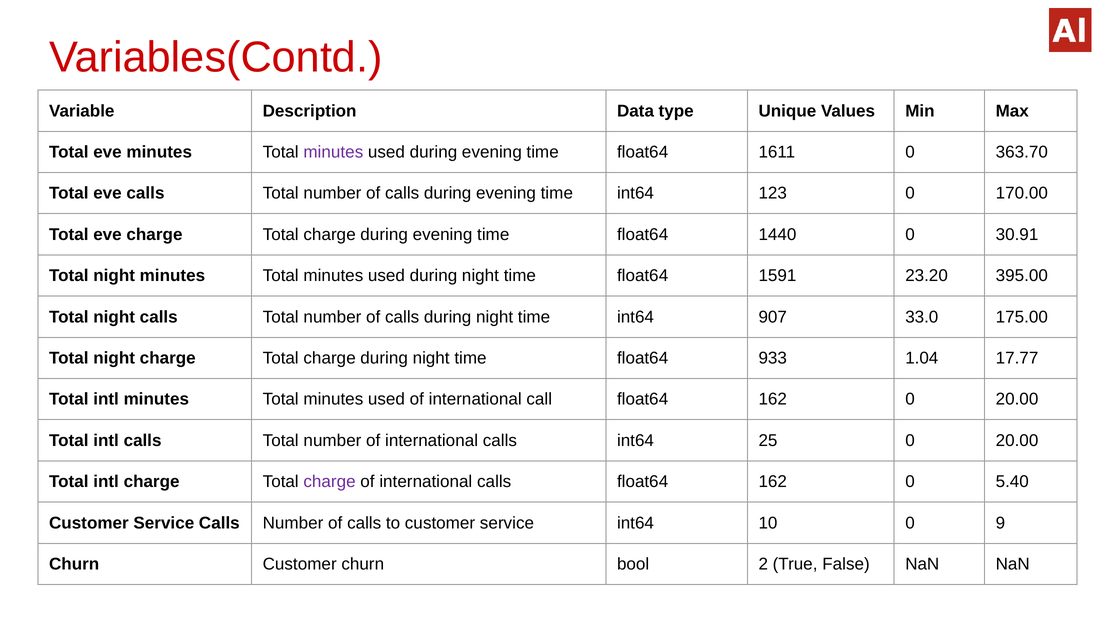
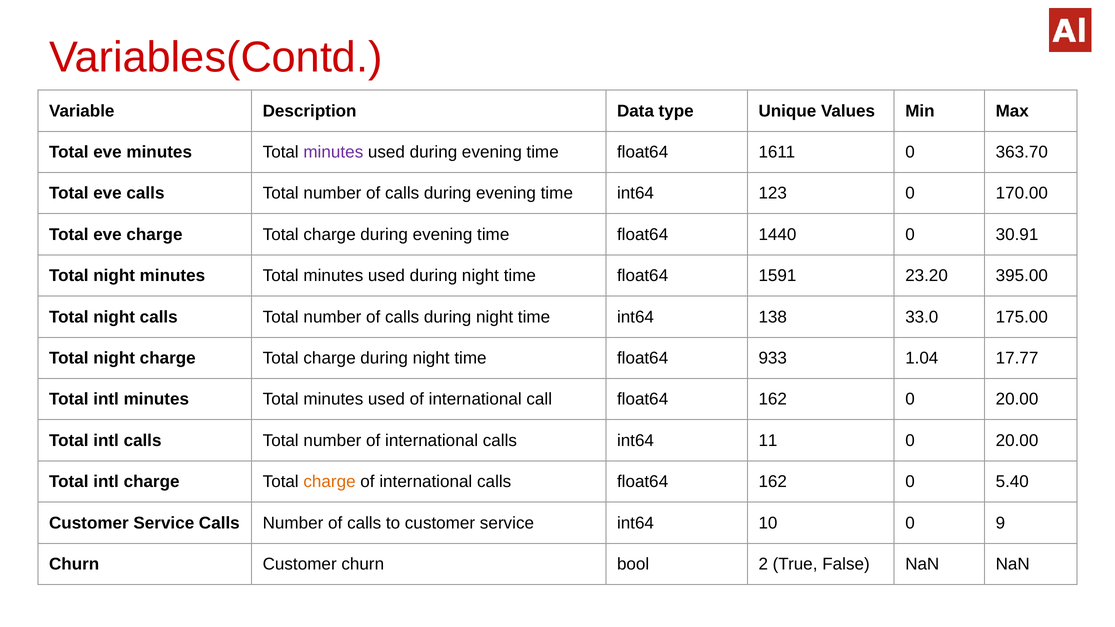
907: 907 -> 138 (773, 317)
25: 25 -> 11 (768, 441)
charge colour: purple -> orange (330, 482)
